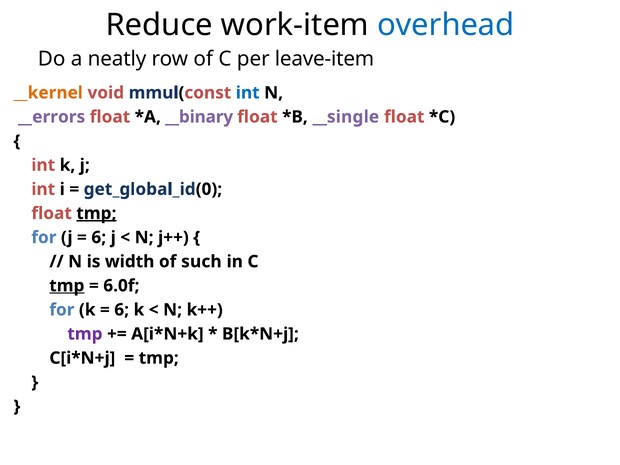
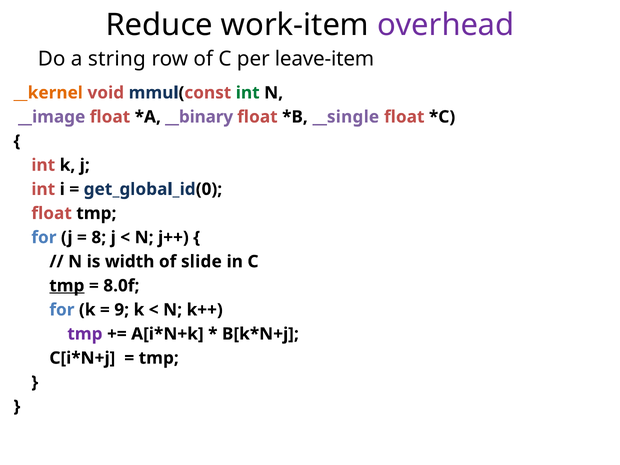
overhead colour: blue -> purple (446, 25)
neatly: neatly -> string (117, 59)
int colour: blue -> green (248, 93)
__errors: __errors -> __image (52, 117)
tmp underline: present -> none (96, 213)
6: 6 -> 8 (99, 237)
such: such -> slide (201, 262)
6.0f: 6.0f -> 8.0f (121, 286)
6: 6 -> 9 (122, 310)
